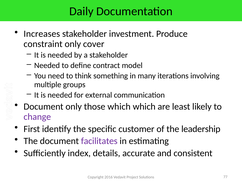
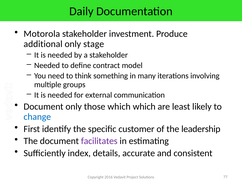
Increases: Increases -> Motorola (42, 34)
constraint: constraint -> additional (43, 44)
cover: cover -> stage (94, 44)
change colour: purple -> blue (37, 116)
